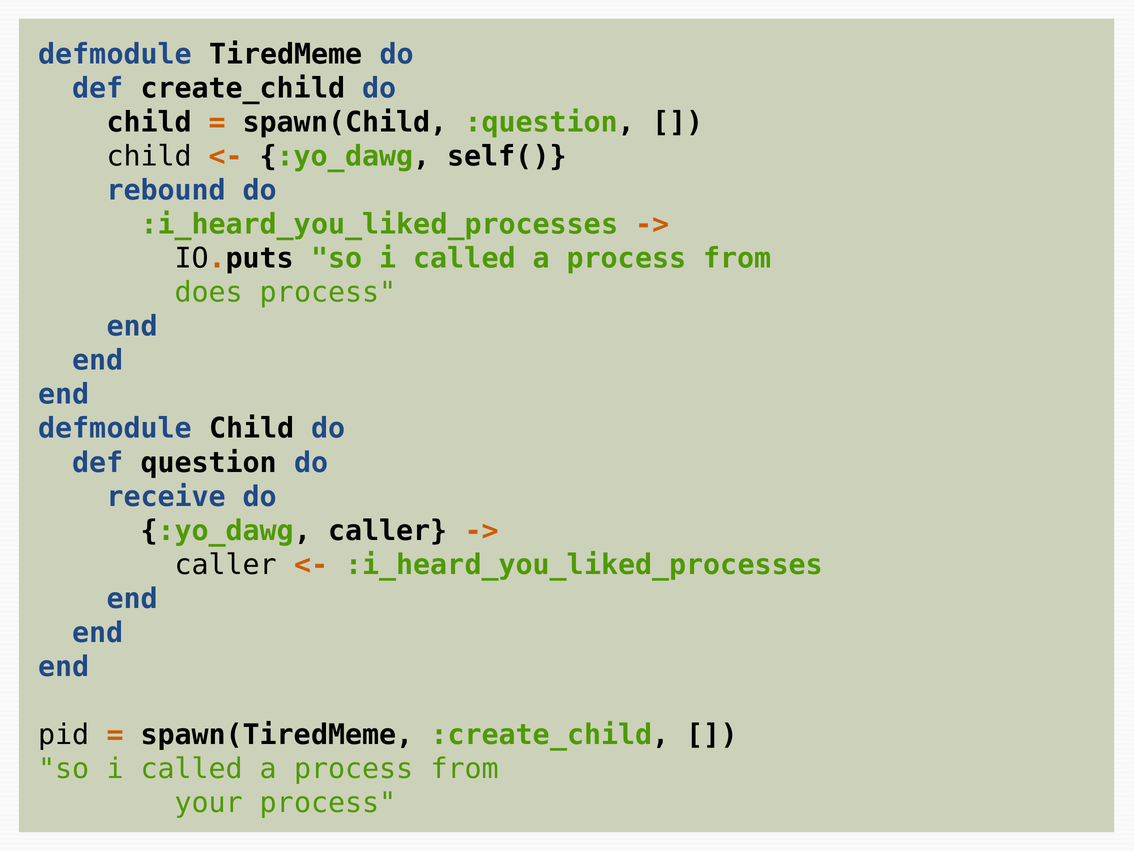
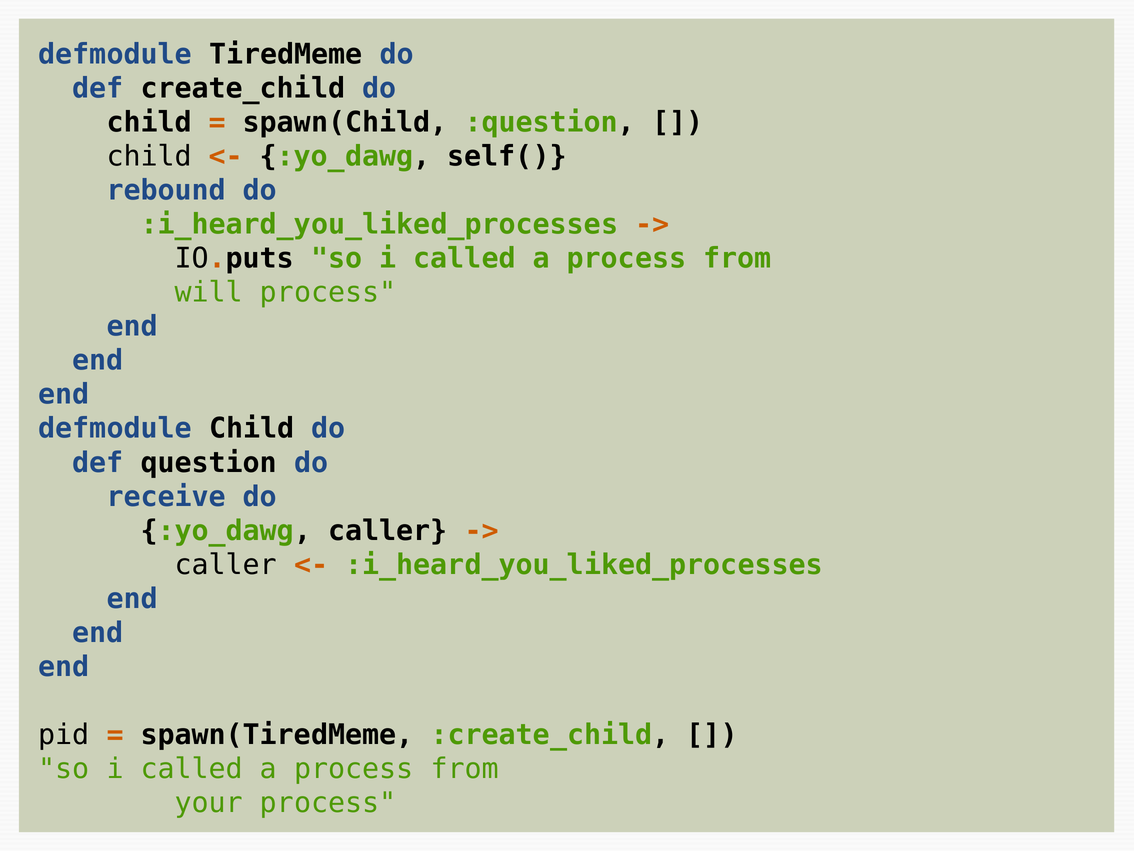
does: does -> will (209, 292)
